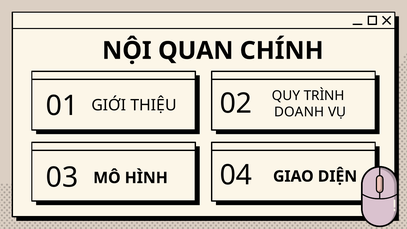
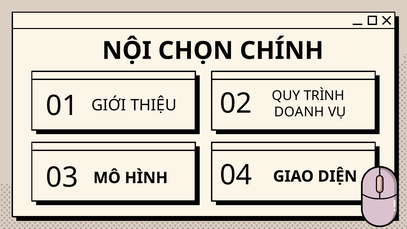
QUAN: QUAN -> CHỌN (196, 51)
